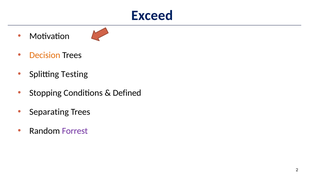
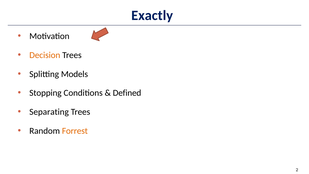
Exceed: Exceed -> Exactly (152, 15)
Testing: Testing -> Models (74, 74)
Forrest colour: purple -> orange (75, 131)
